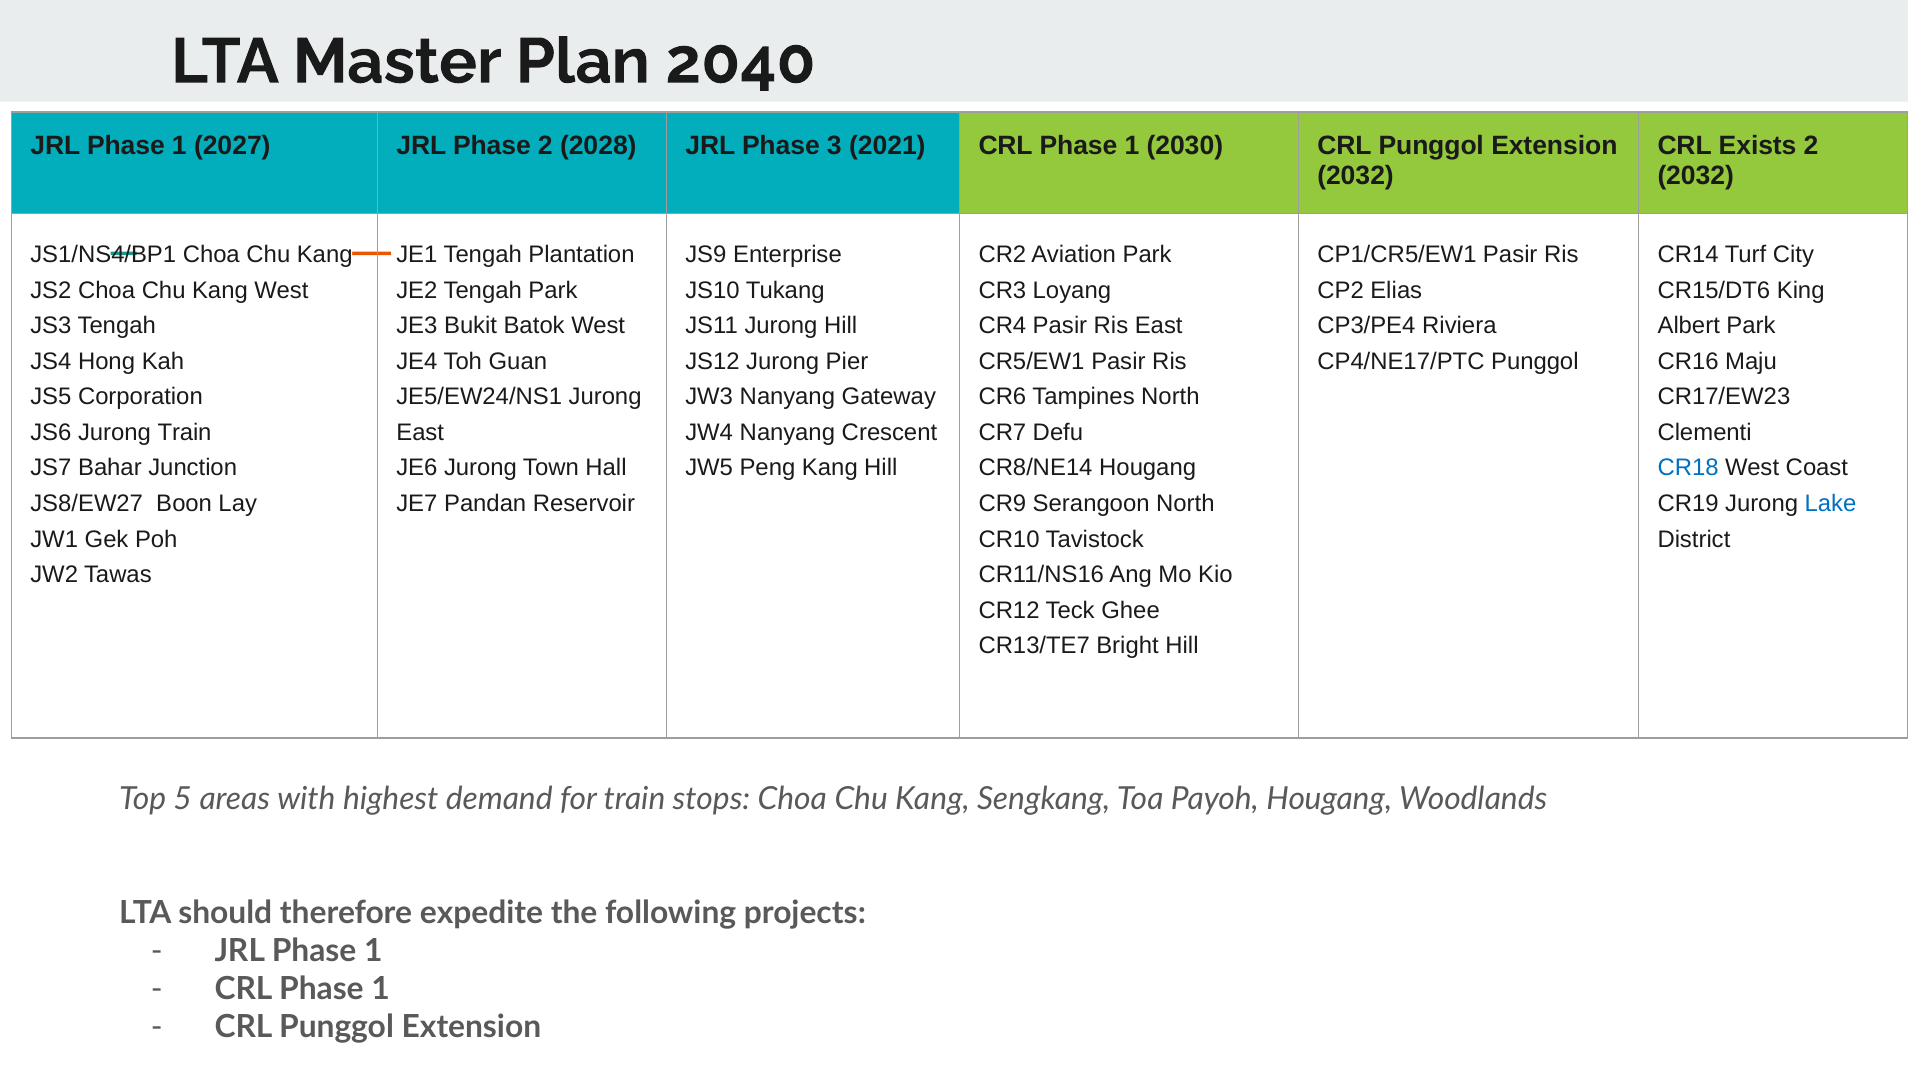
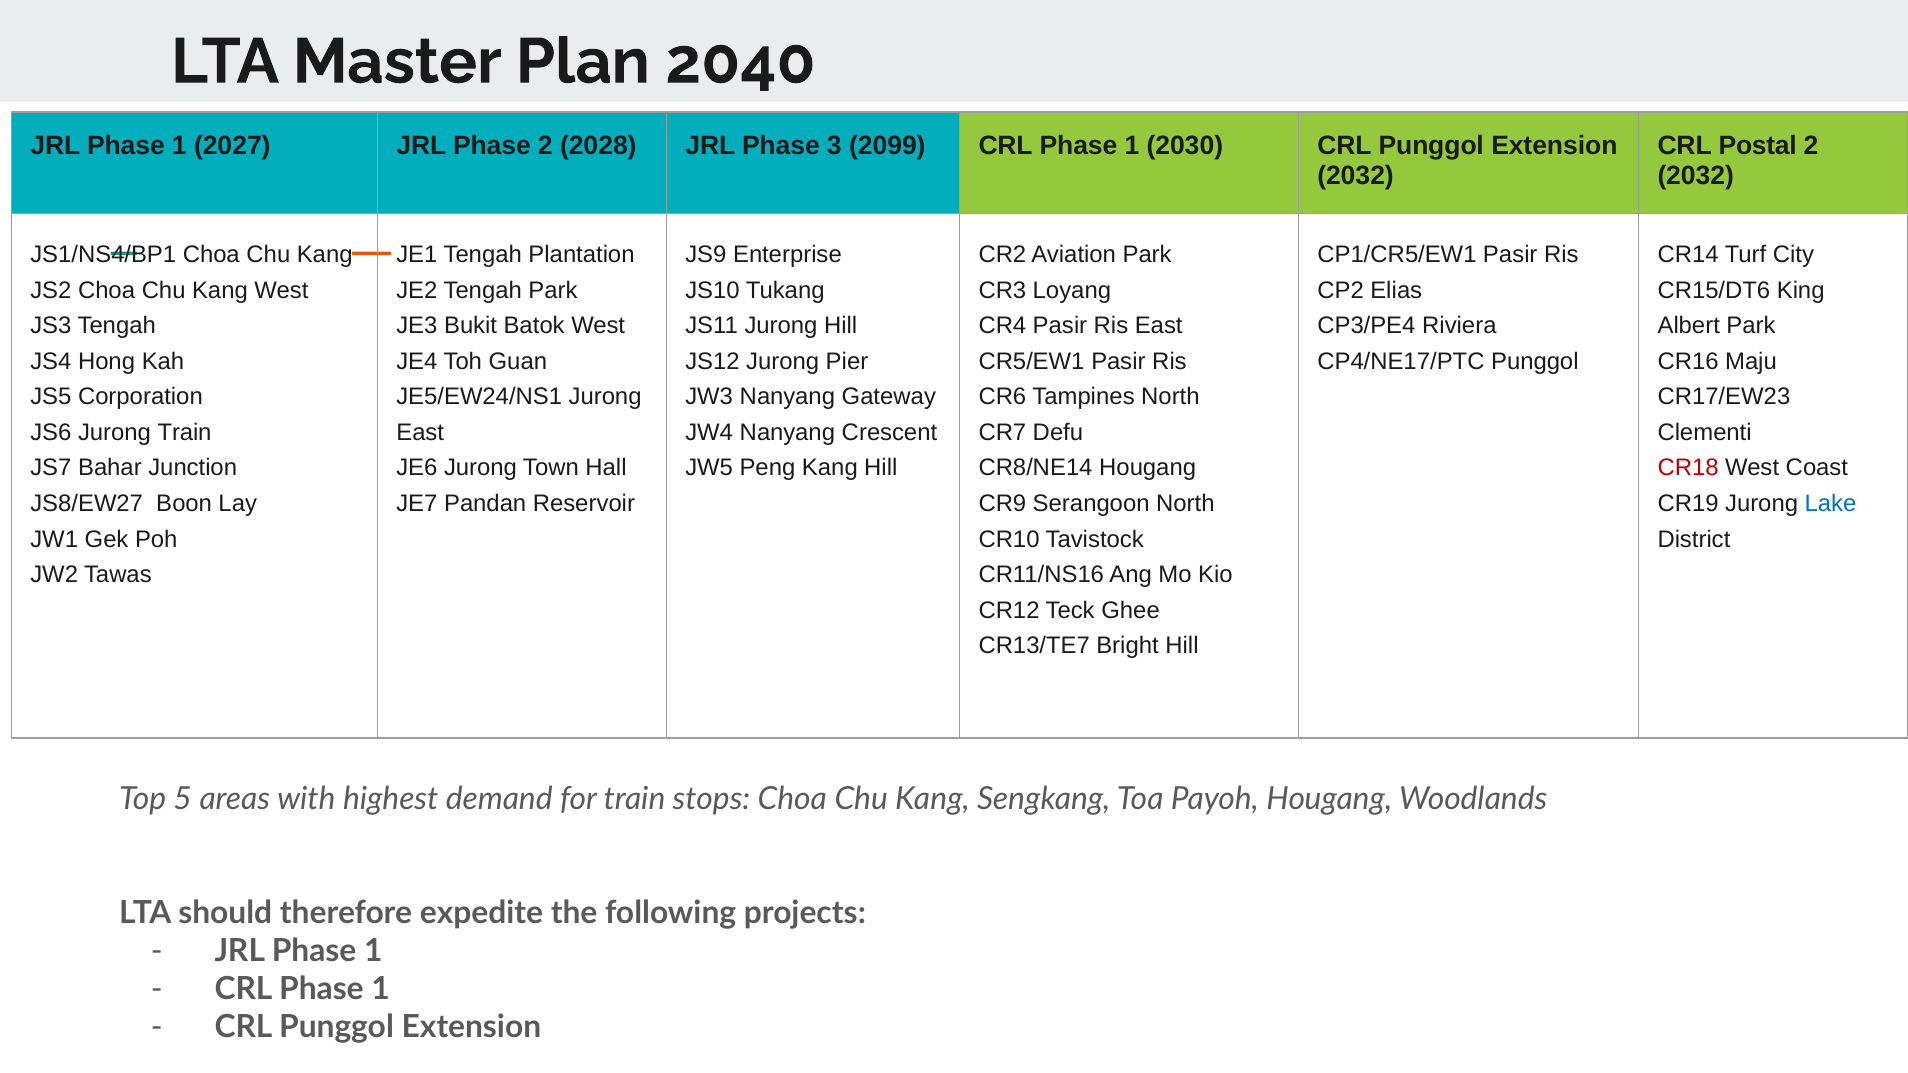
2021: 2021 -> 2099 (887, 146)
Exists: Exists -> Postal (1758, 146)
CR18 colour: blue -> red (1688, 468)
